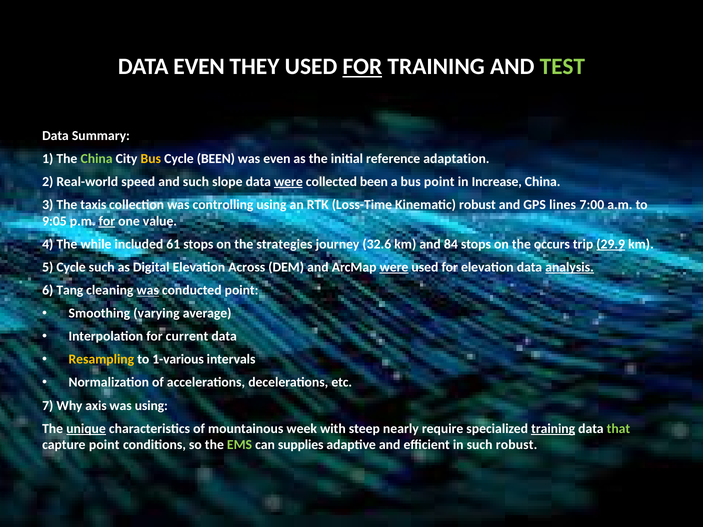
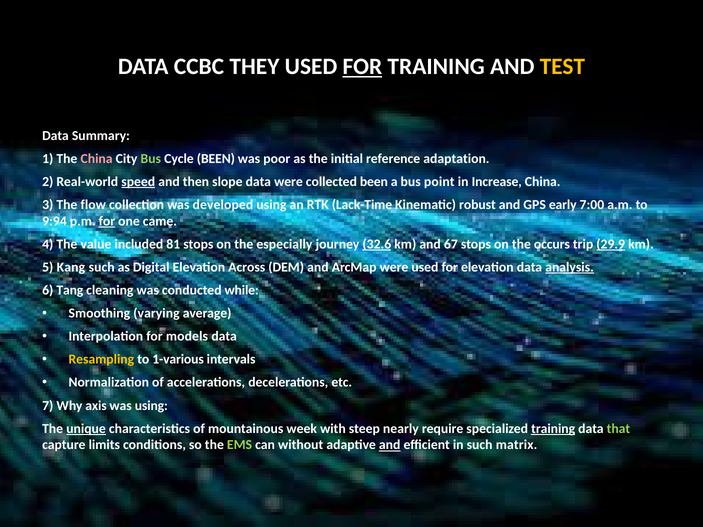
DATA EVEN: EVEN -> CCBC (199, 67)
TEST colour: light green -> yellow (562, 67)
China colour: light green -> pink (97, 159)
Bus colour: yellow -> light green (151, 159)
was even: even -> poor (277, 159)
speed underline: none -> present (138, 182)
and such: such -> then (196, 182)
were underline: present -> none (288, 182)
taxis: taxis -> flow (93, 205)
controlling: controlling -> developed (223, 205)
Loss-Time: Loss-Time -> Lack-Time (362, 205)
lines: lines -> early (563, 205)
9:05: 9:05 -> 9:94 (54, 221)
value: value -> came (160, 221)
while: while -> value (96, 244)
61: 61 -> 81 (173, 244)
strategies: strategies -> especially (284, 244)
32.6 underline: none -> present (377, 244)
84: 84 -> 67 (451, 244)
5 Cycle: Cycle -> Kang (71, 267)
were underline: present -> none (394, 267)
was underline: present -> none (148, 290)
conducted point: point -> while (242, 290)
current: current -> models (187, 337)
capture point: point -> limits (104, 445)
supplies: supplies -> without (301, 445)
and underline: none -> present (390, 445)
such robust: robust -> matrix (517, 445)
